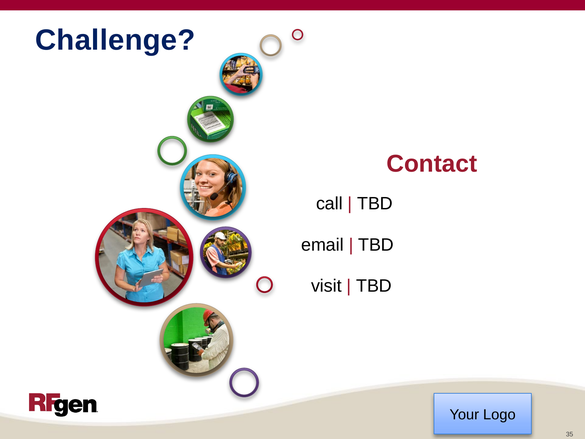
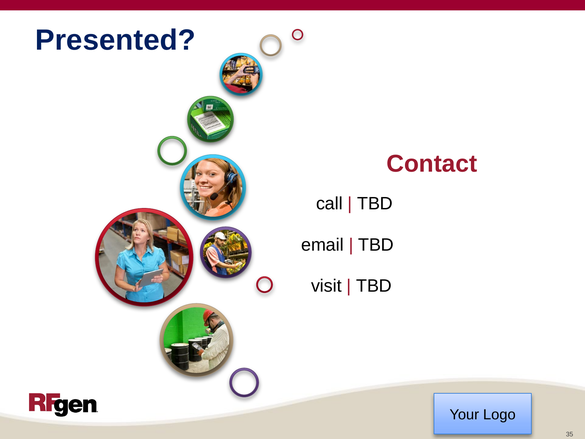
Challenge: Challenge -> Presented (115, 40)
